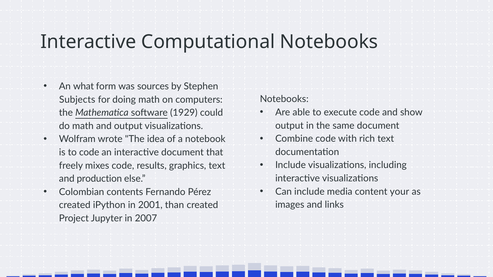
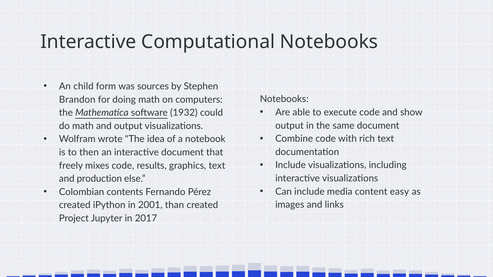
what: what -> child (83, 86)
Subjects: Subjects -> Brandon (77, 100)
1929: 1929 -> 1932 (184, 113)
to code: code -> then (89, 153)
your: your -> easy (399, 192)
2007: 2007 -> 2017 (146, 219)
